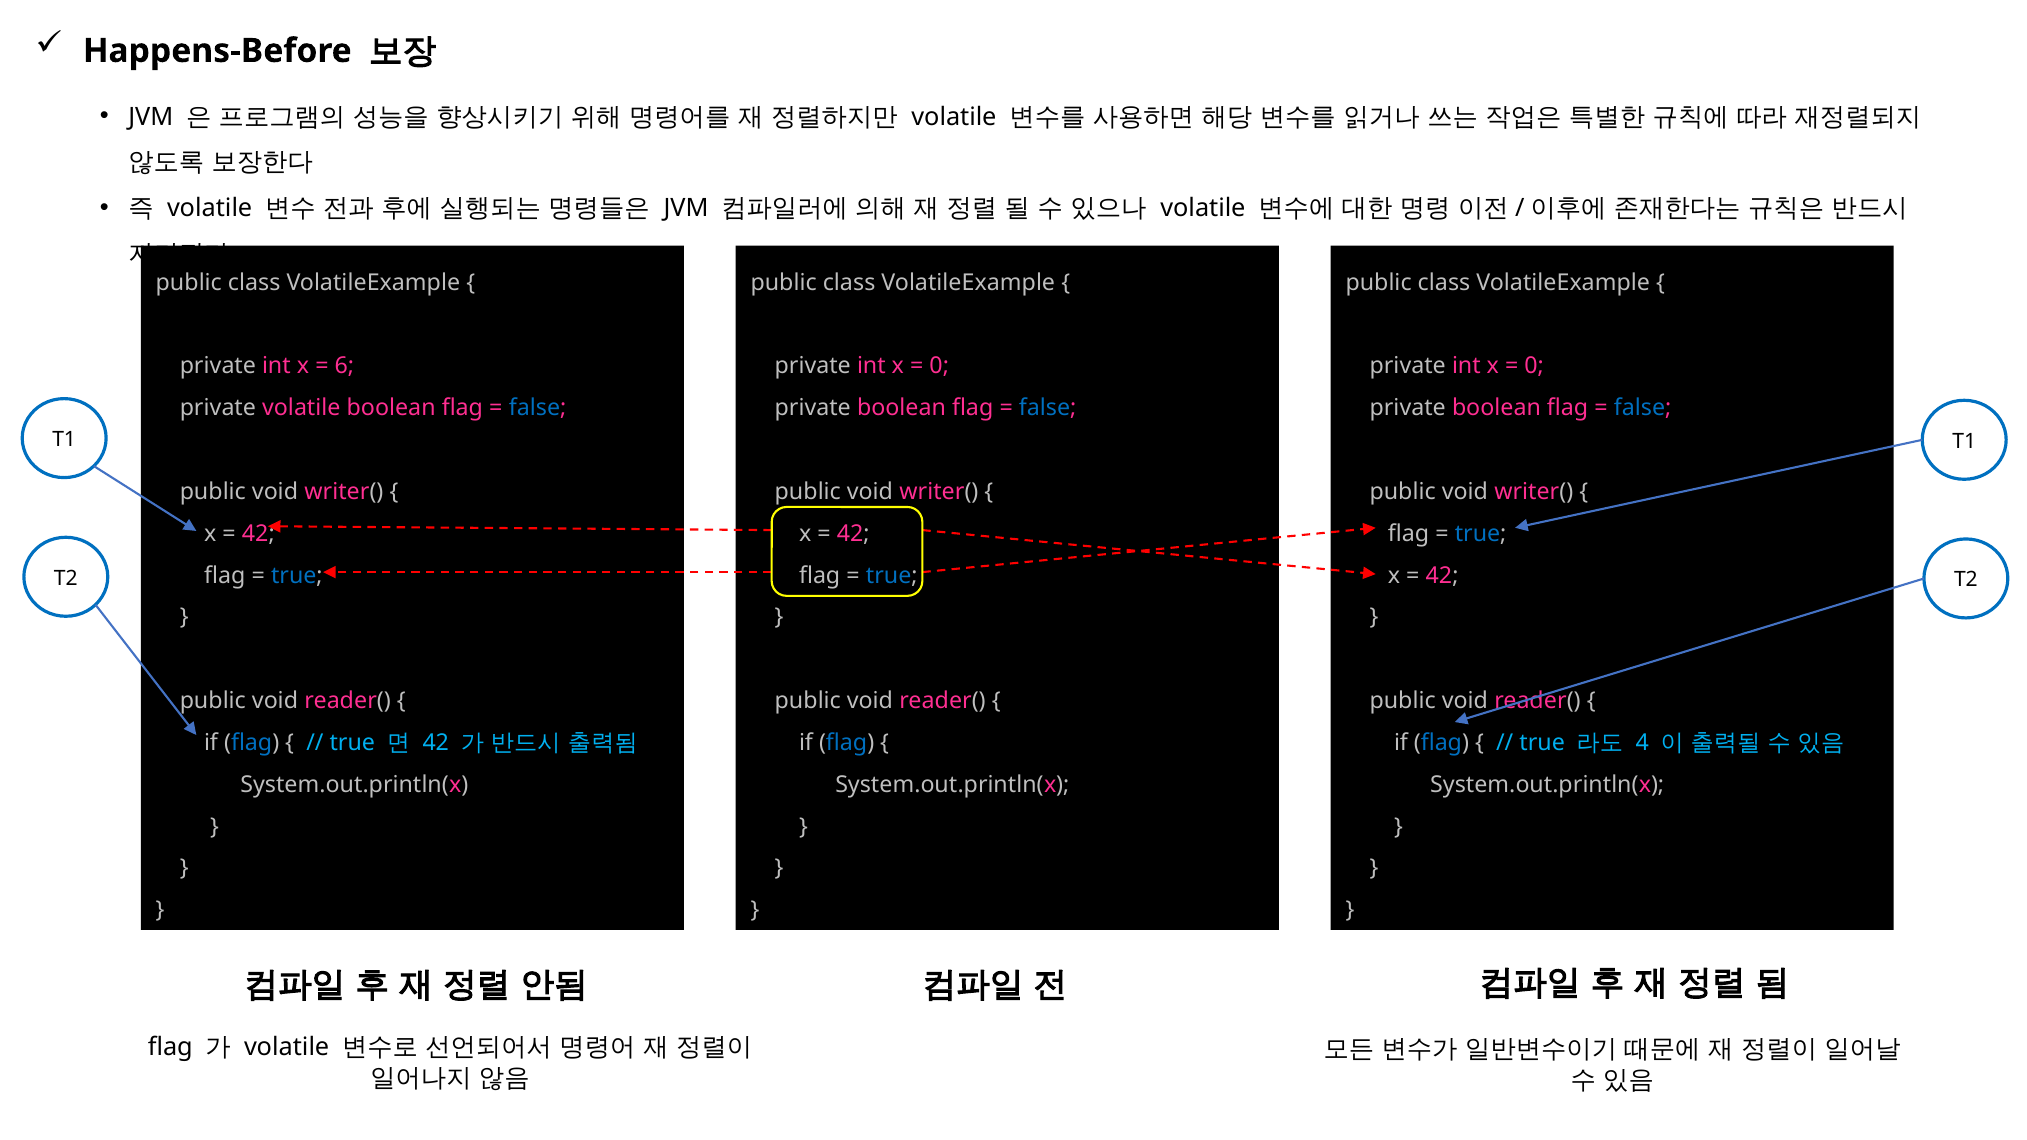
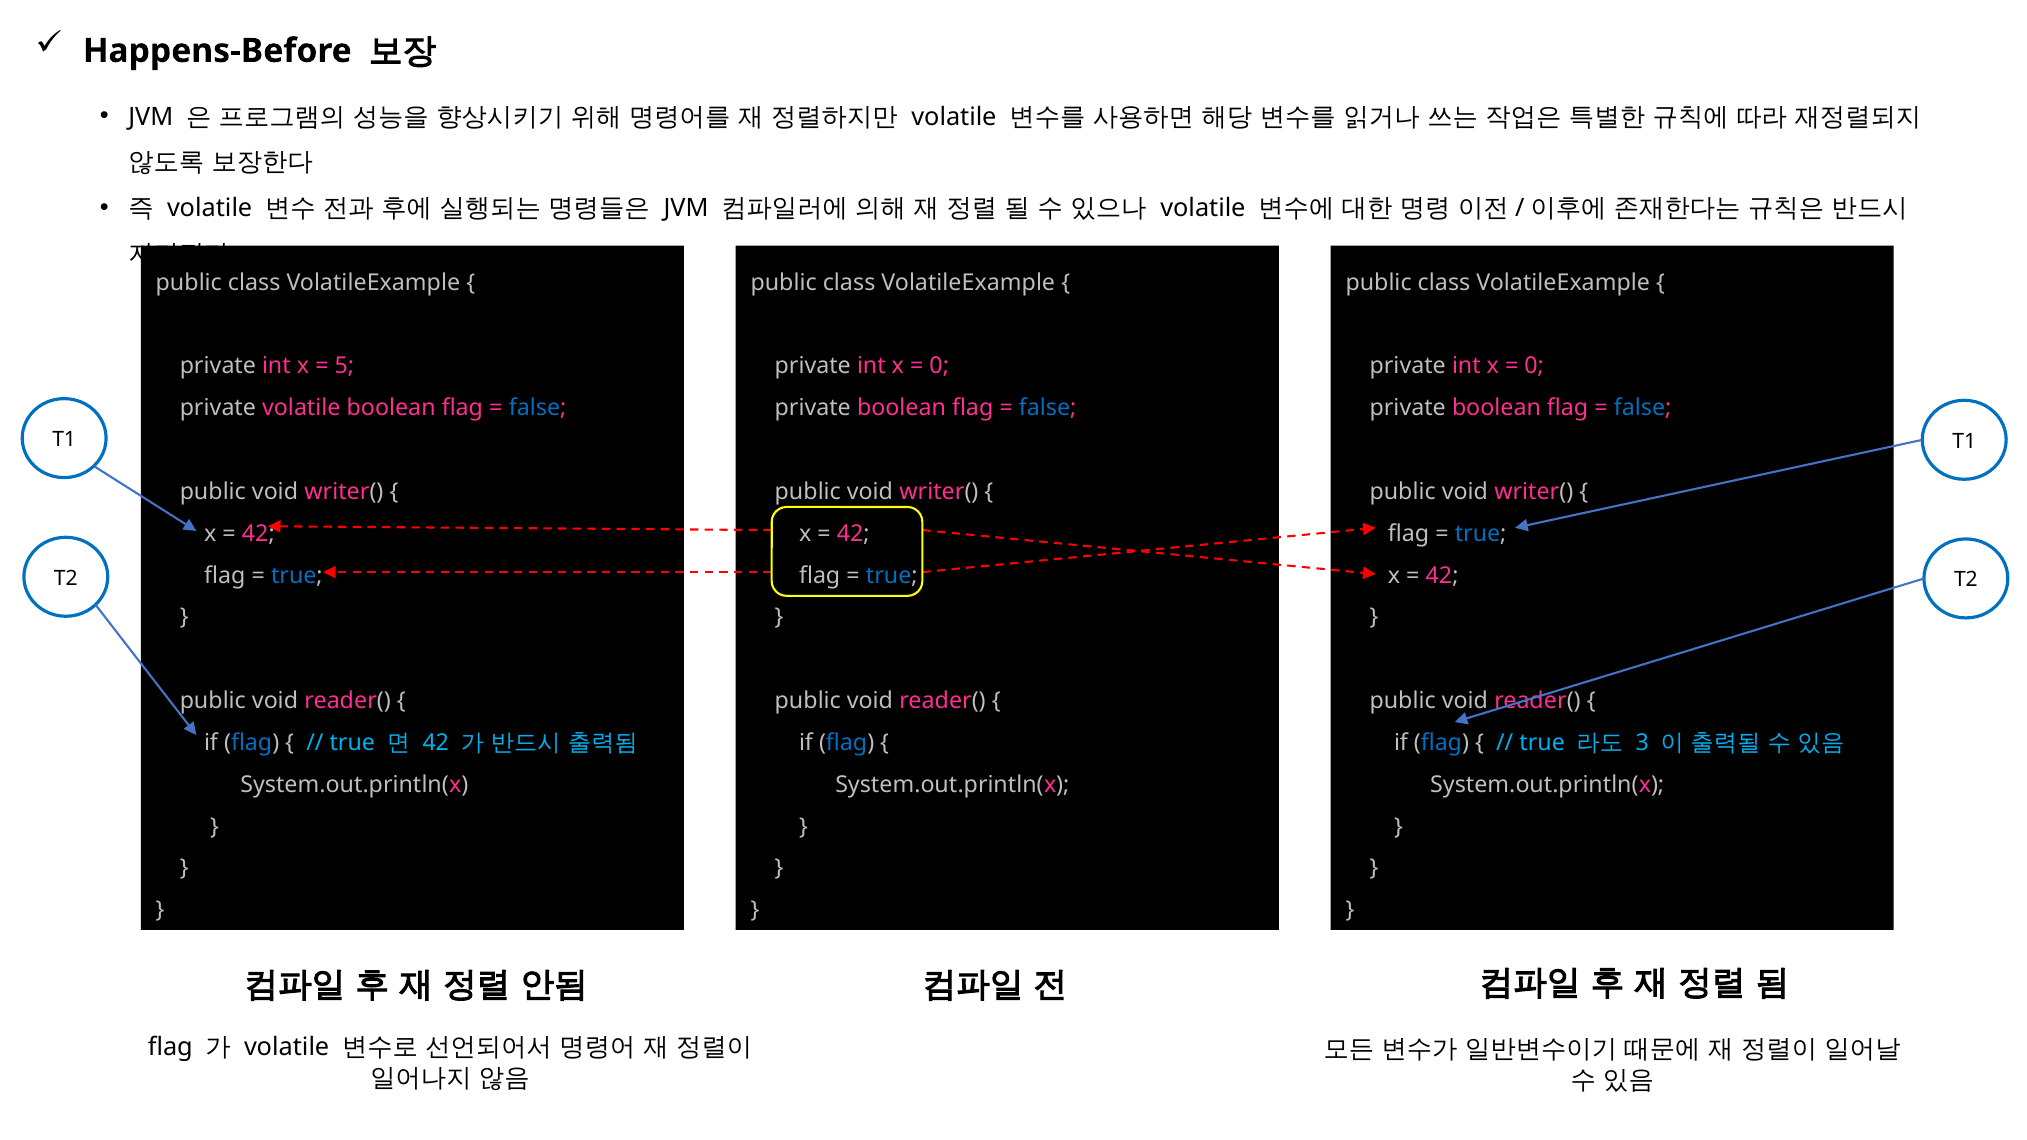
6: 6 -> 5 (344, 366)
4: 4 -> 3 (1642, 743)
